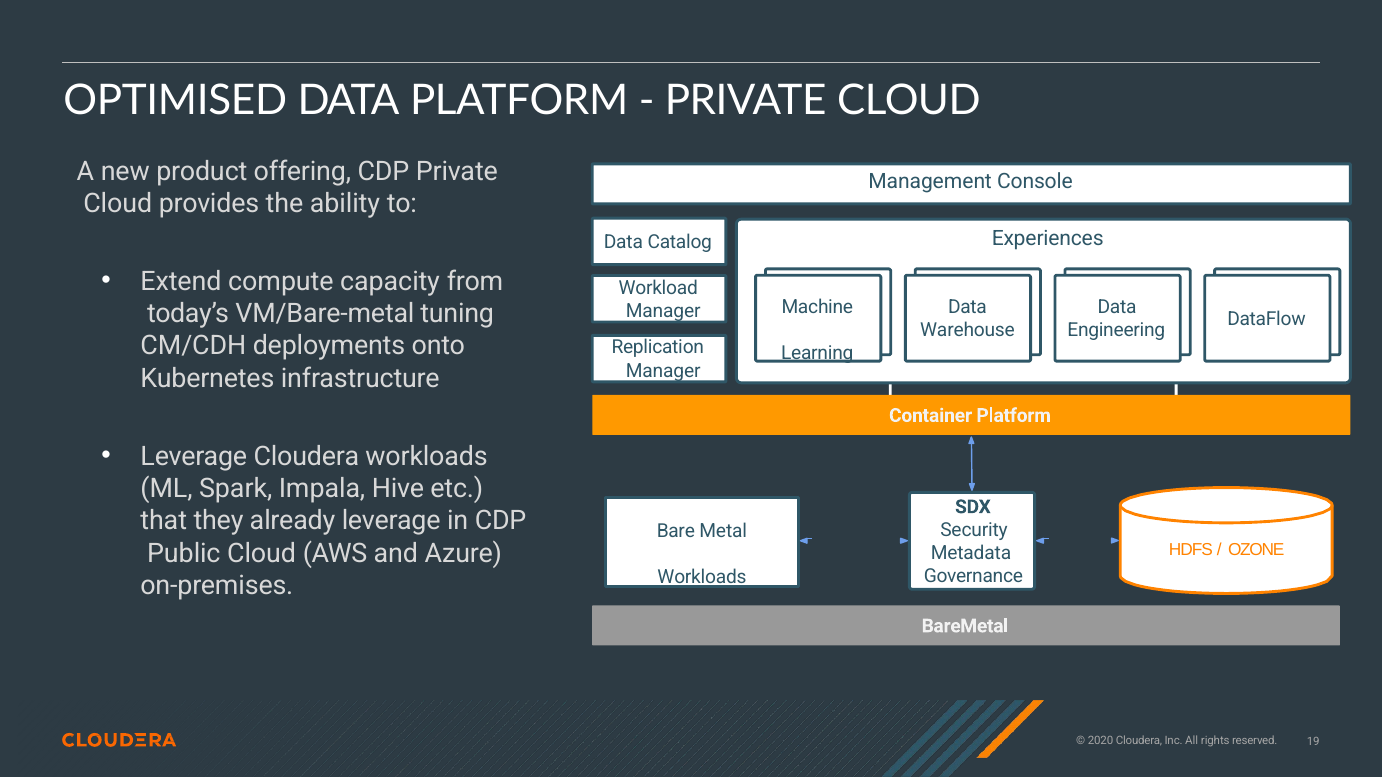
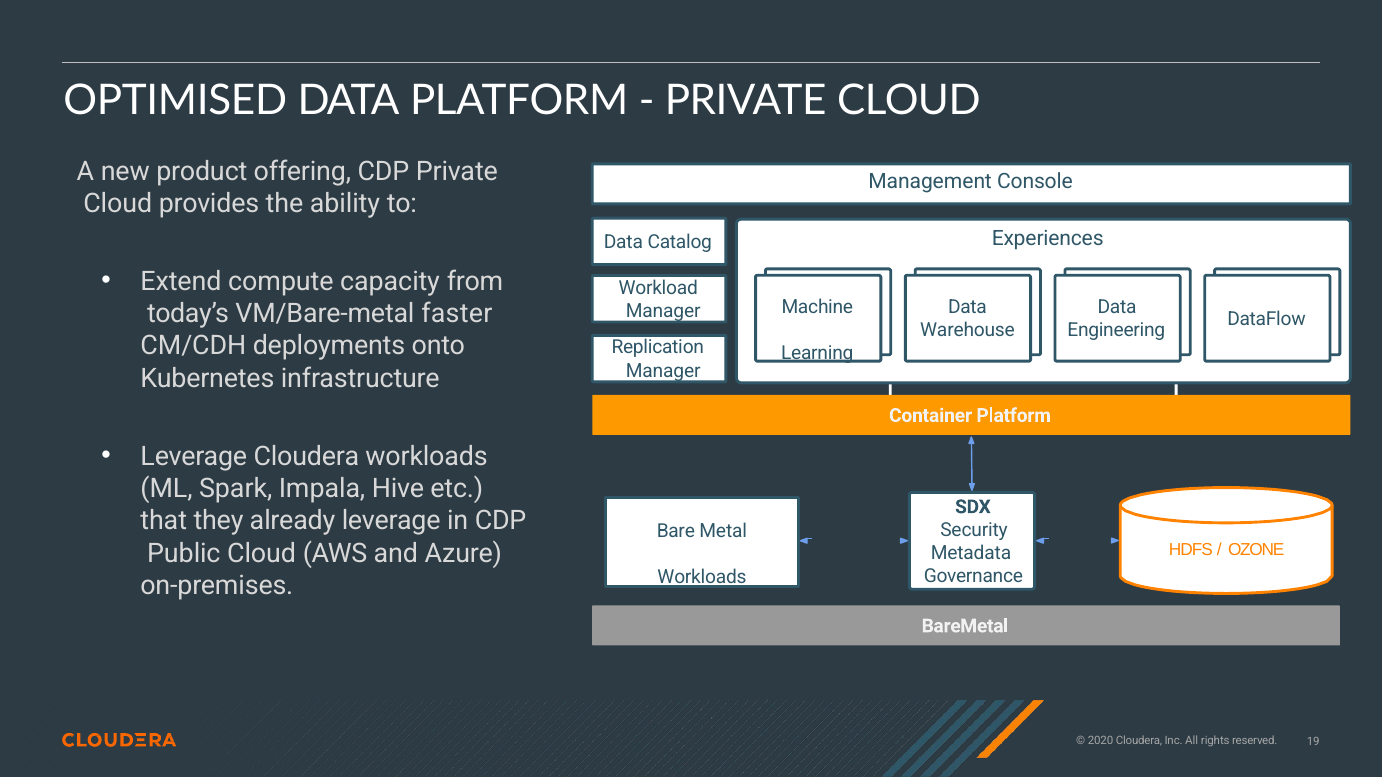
tuning: tuning -> faster (457, 314)
